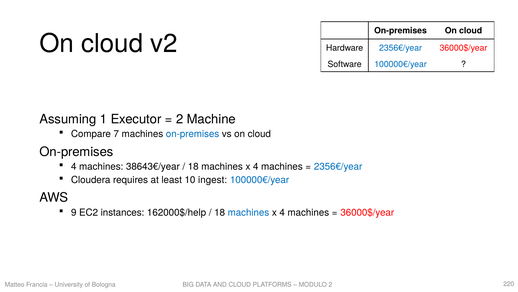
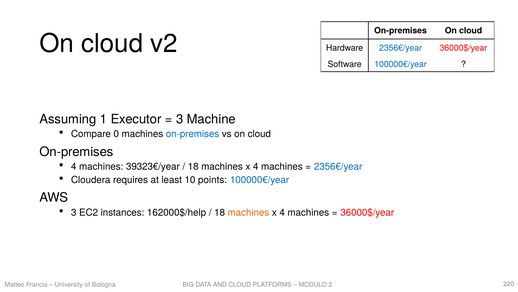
2: 2 -> 3 (180, 119)
7: 7 -> 0 (116, 134)
38643€/year: 38643€/year -> 39323€/year (153, 166)
ingest: ingest -> points (213, 180)
9: 9 -> 3 (74, 212)
machines colour: blue -> orange (248, 212)
